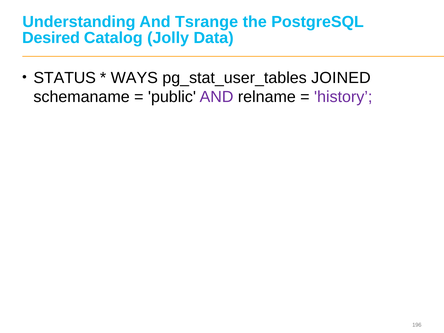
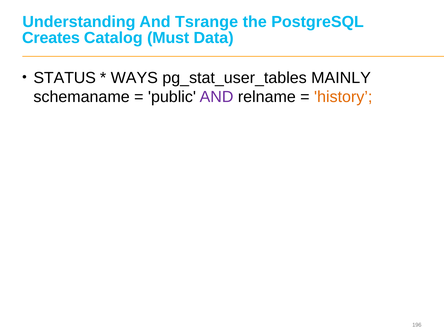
Desired: Desired -> Creates (51, 38)
Jolly: Jolly -> Must (168, 38)
JOINED: JOINED -> MAINLY (341, 78)
history colour: purple -> orange (343, 97)
